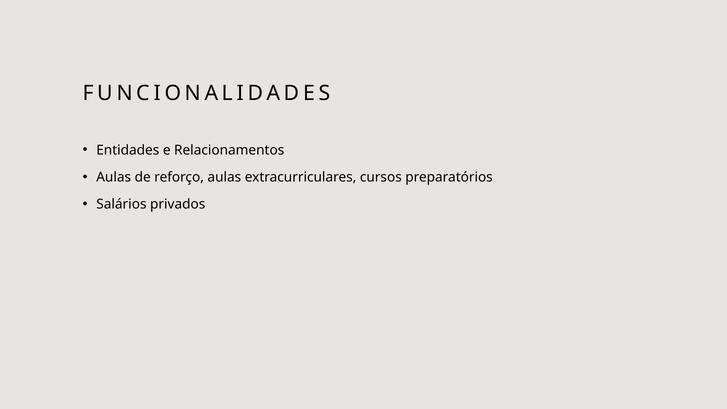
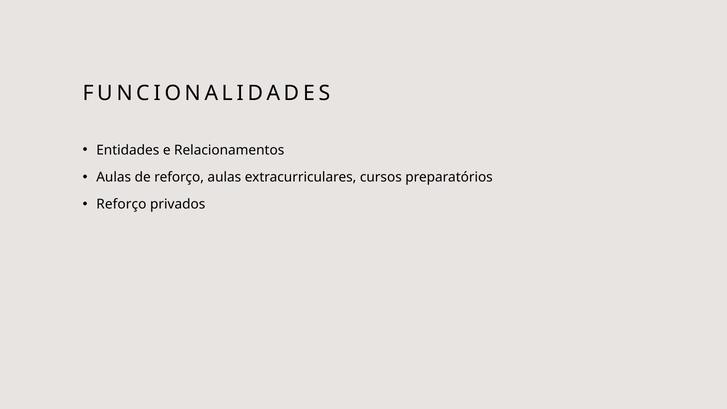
Salários: Salários -> Reforço (121, 204)
